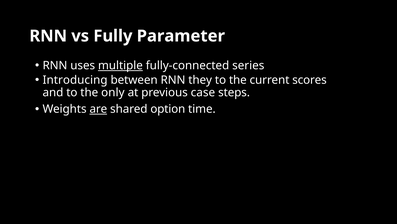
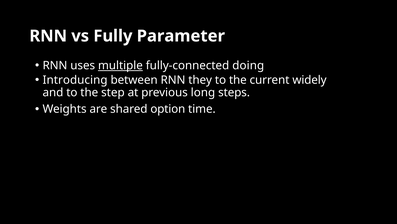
series: series -> doing (248, 65)
scores: scores -> widely (309, 80)
only: only -> step (113, 92)
case: case -> long (203, 92)
are underline: present -> none (98, 109)
